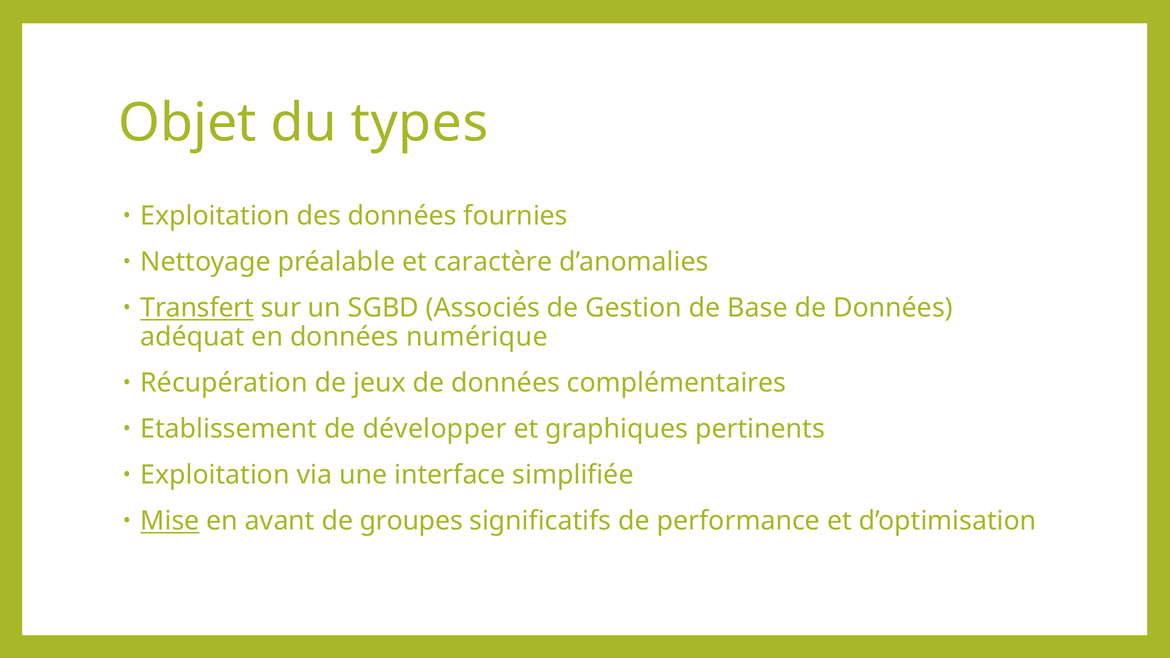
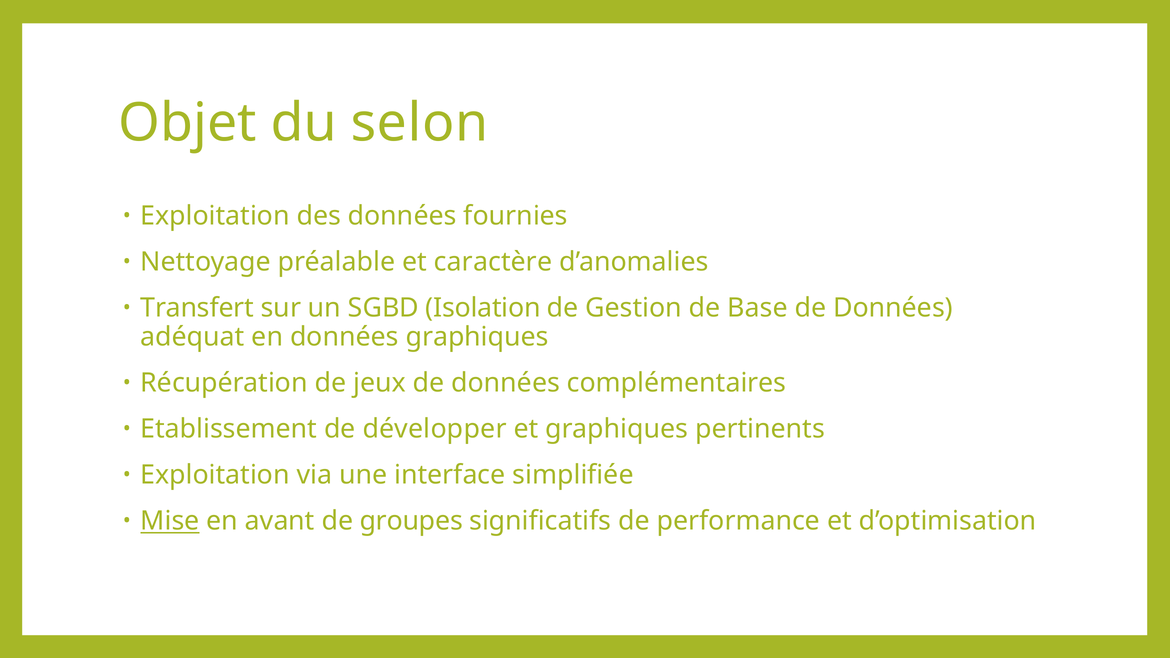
types: types -> selon (419, 123)
Transfert underline: present -> none (197, 308)
Associés: Associés -> Isolation (483, 308)
données numérique: numérique -> graphiques (477, 337)
